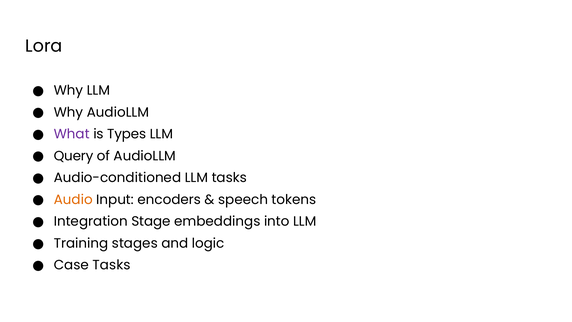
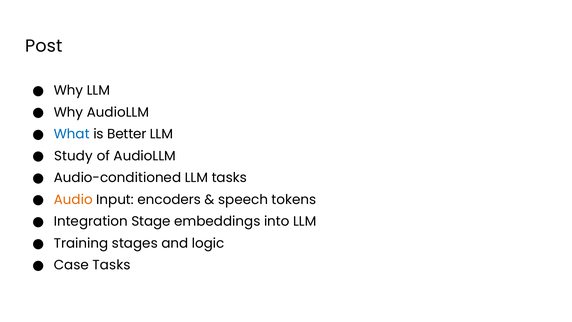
Lora: Lora -> Post (44, 46)
What colour: purple -> blue (72, 134)
Types: Types -> Better (127, 134)
Query: Query -> Study (73, 156)
